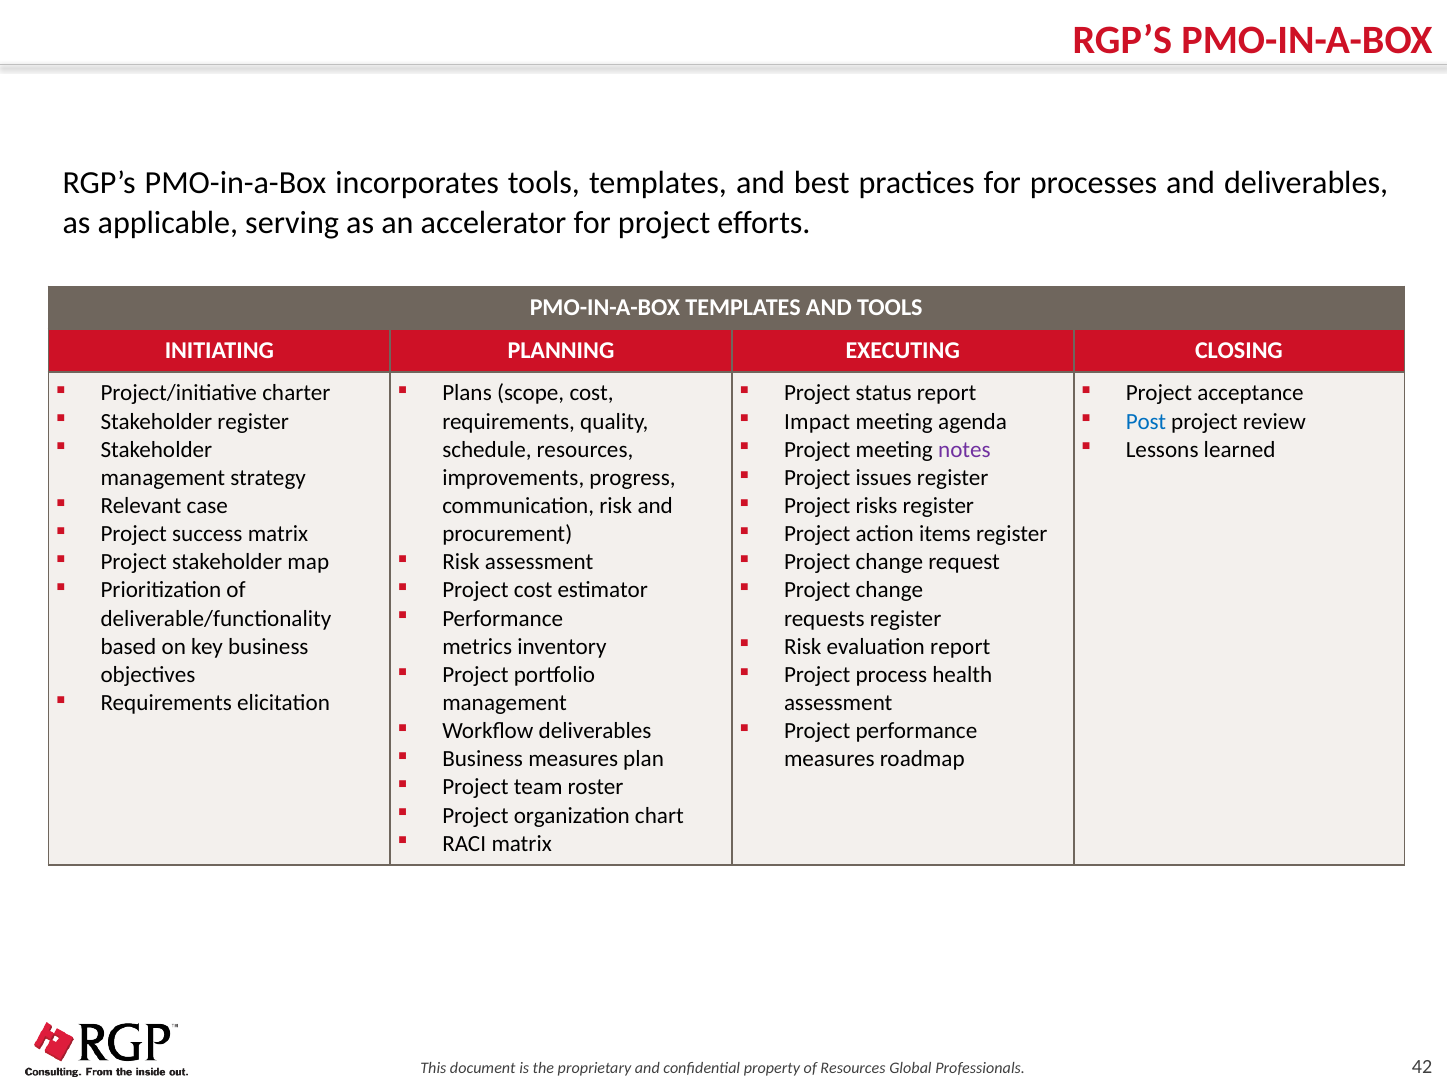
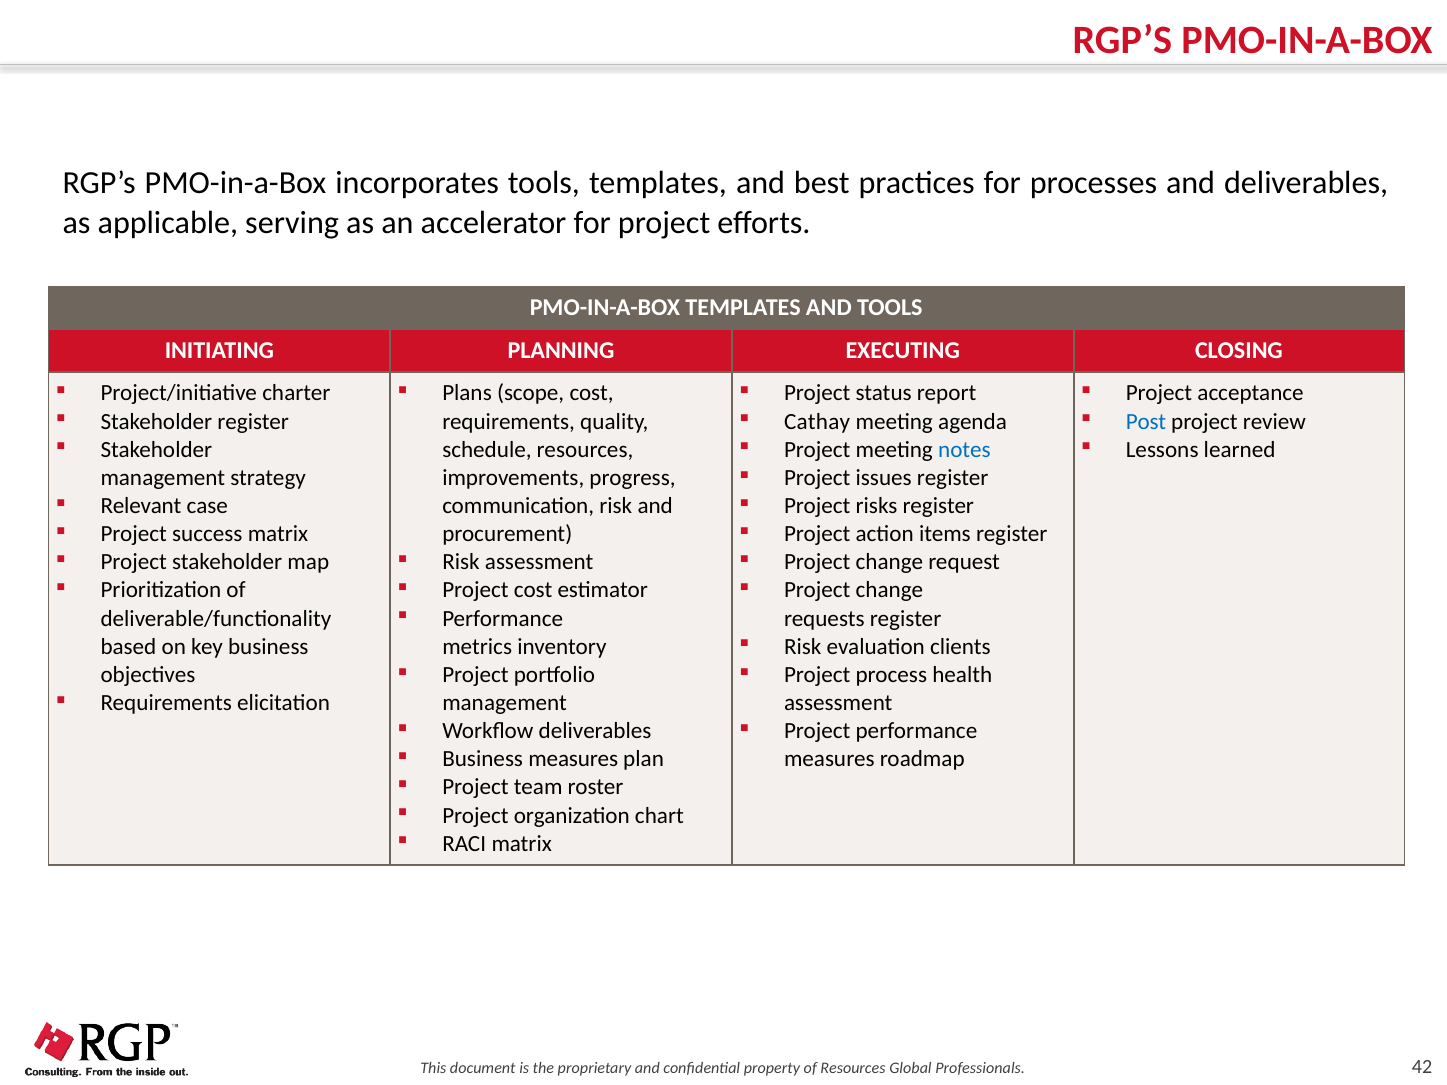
Impact: Impact -> Cathay (817, 422)
notes colour: purple -> blue (964, 450)
evaluation report: report -> clients (960, 647)
